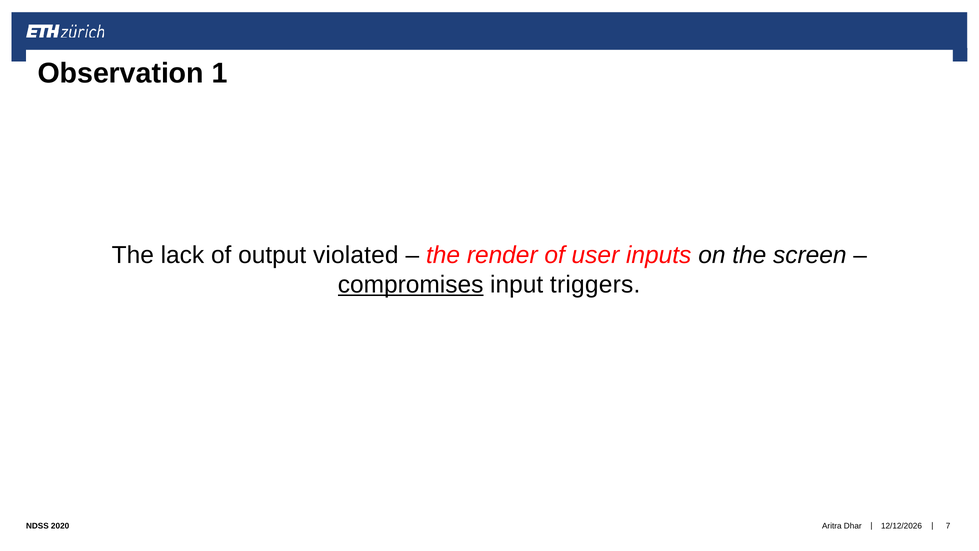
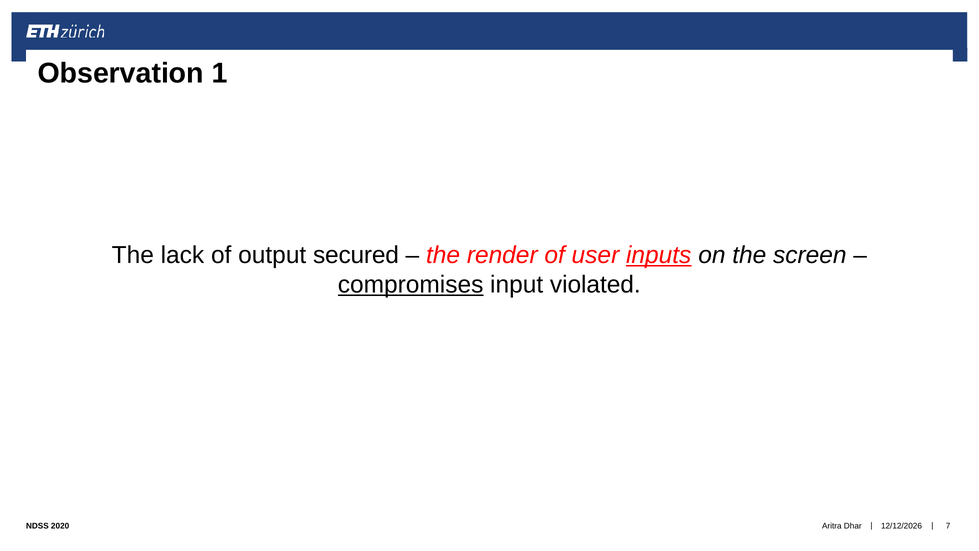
violated: violated -> secured (356, 255)
inputs underline: none -> present (659, 255)
triggers: triggers -> violated (595, 285)
